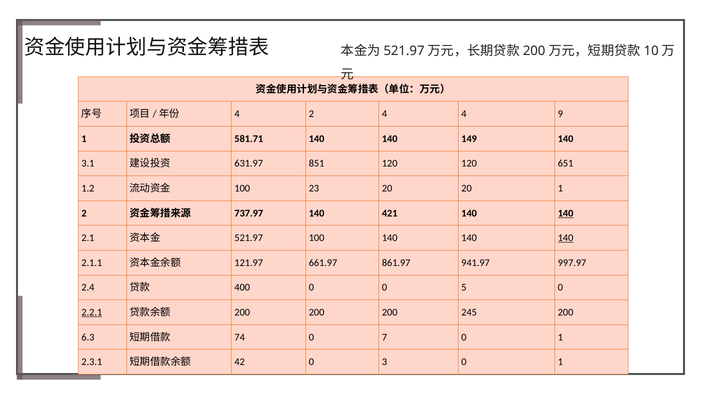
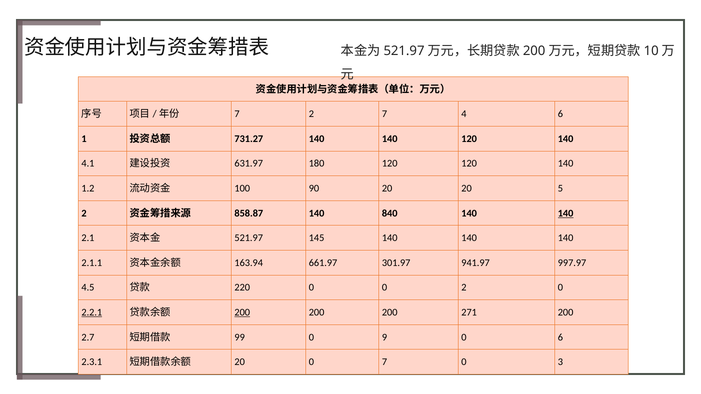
4: 4 -> 7 (237, 114)
2 4: 4 -> 7 (384, 114)
4 9: 9 -> 6 (560, 114)
581.71: 581.71 -> 731.27 (249, 139)
140 149: 149 -> 120 (469, 139)
3.1: 3.1 -> 4.1 (88, 164)
851: 851 -> 180 (317, 164)
120 120 651: 651 -> 140 (566, 164)
23: 23 -> 90 (314, 189)
20 1: 1 -> 5 (560, 189)
737.97: 737.97 -> 858.87 (249, 213)
421: 421 -> 840 (390, 213)
521.97 100: 100 -> 145 (317, 238)
140 underline: present -> none (566, 238)
121.97: 121.97 -> 163.94 (249, 263)
861.97: 861.97 -> 301.97 (396, 263)
2.4: 2.4 -> 4.5 (88, 288)
400: 400 -> 220 (242, 288)
0 5: 5 -> 2 (464, 288)
200 underline: none -> present (242, 313)
245: 245 -> 271 (469, 313)
6.3: 6.3 -> 2.7 (88, 337)
74: 74 -> 99 (240, 337)
7: 7 -> 9 (384, 337)
1: 1 -> 6 (560, 337)
42: 42 -> 20 (240, 362)
0 3: 3 -> 7 (384, 362)
1: 1 -> 3 (560, 362)
